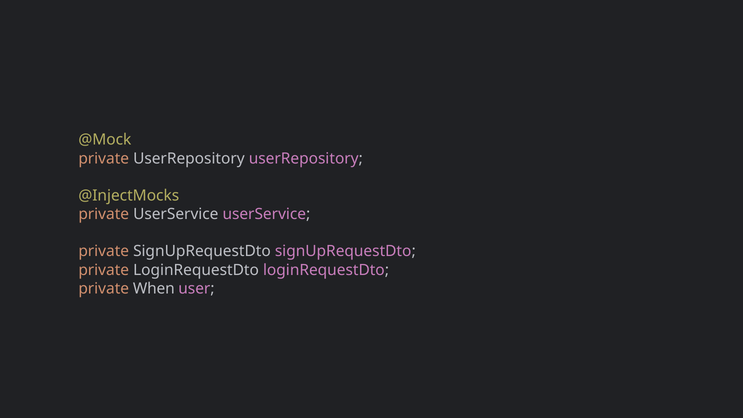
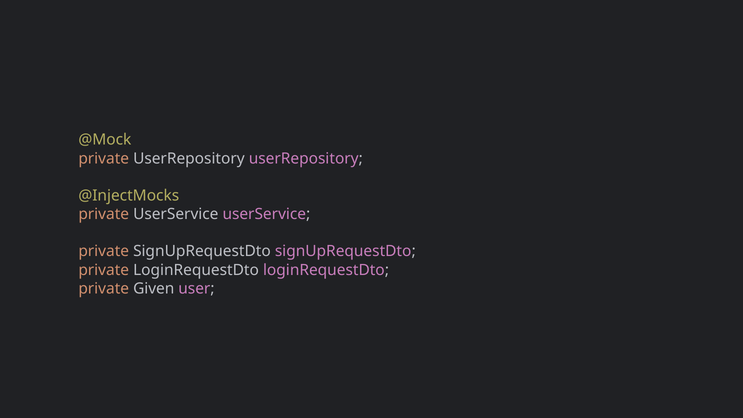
When: When -> Given (154, 288)
